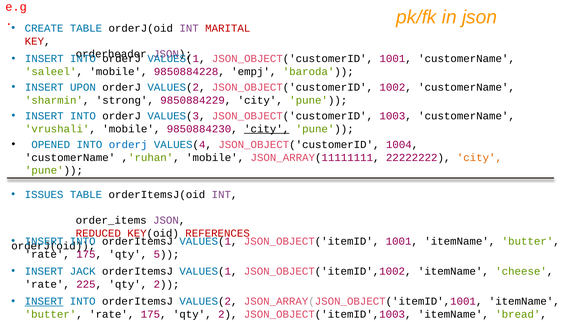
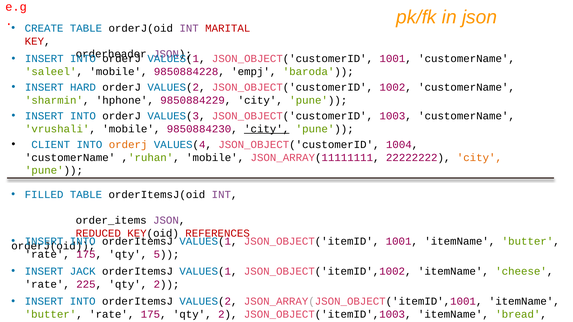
UPON: UPON -> HARD (83, 87)
strong: strong -> hphone (125, 100)
OPENED: OPENED -> CLIENT (51, 145)
orderj colour: blue -> orange (128, 145)
ISSUES: ISSUES -> FILLED (44, 195)
INSERT underline: present -> none (44, 302)
